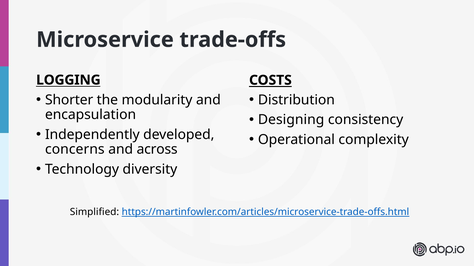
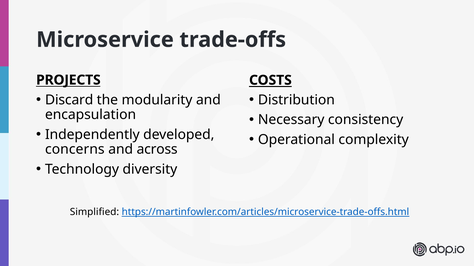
LOGGING: LOGGING -> PROJECTS (68, 80)
Shorter: Shorter -> Discard (69, 100)
Designing: Designing -> Necessary (291, 120)
